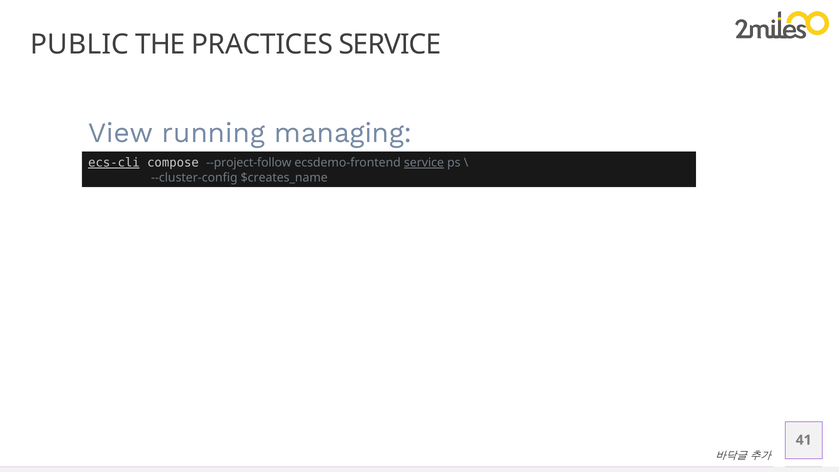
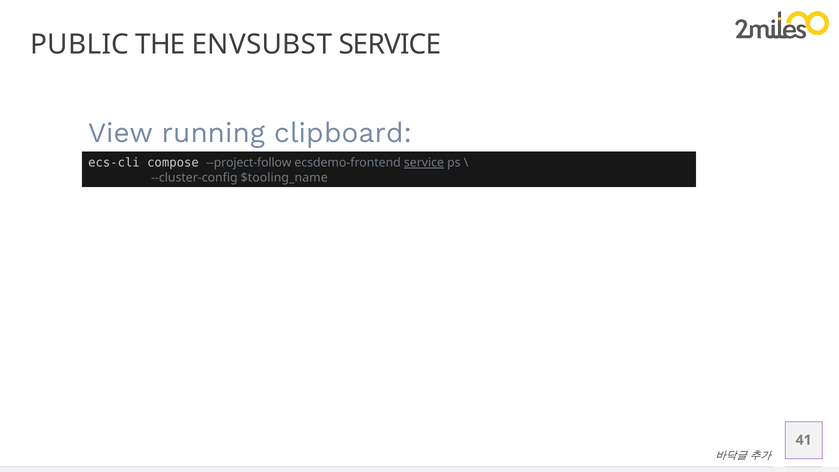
PRACTICES: PRACTICES -> ENVSUBST (262, 44)
managing: managing -> clipboard (343, 133)
ecs-cli underline: present -> none (114, 163)
$creates_name: $creates_name -> $tooling_name (284, 178)
